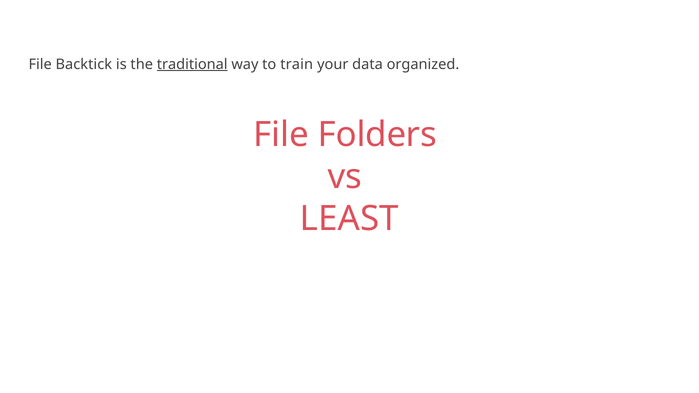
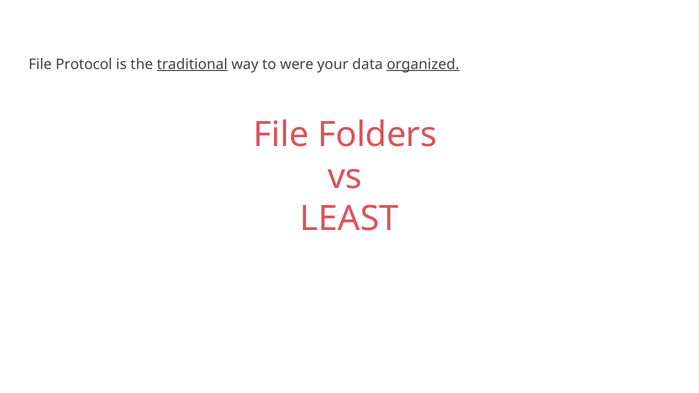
Backtick: Backtick -> Protocol (84, 64)
train: train -> were (297, 64)
organized underline: none -> present (423, 64)
